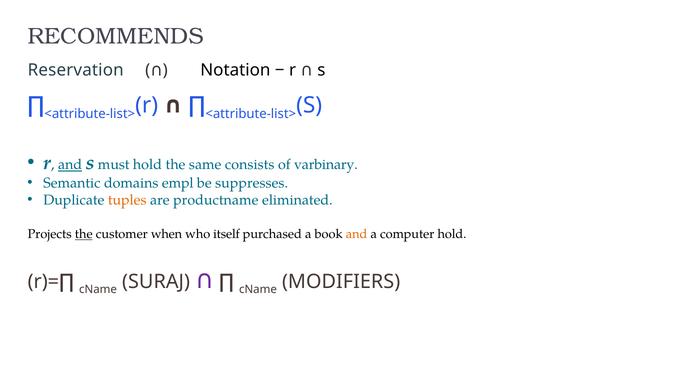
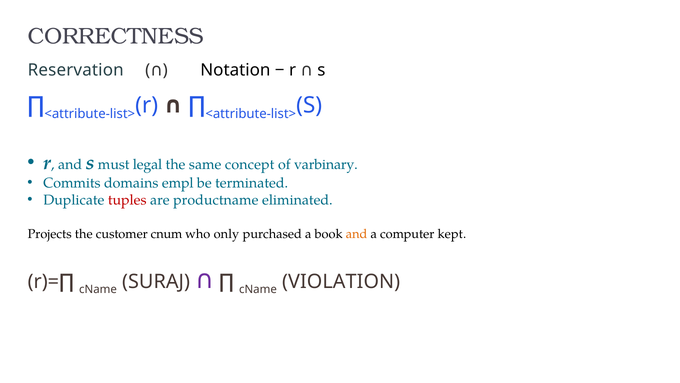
RECOMMENDS: RECOMMENDS -> CORRECTNESS (116, 36)
and underline: present -> none (70, 165)
must hold: hold -> legal (148, 165)
consists: consists -> concept (250, 165)
Semantic: Semantic -> Commits (72, 183)
suppresses: suppresses -> terminated (252, 183)
tuples colour: orange -> red (127, 200)
the underline: present -> none (84, 234)
when: when -> cnum (167, 234)
itself: itself -> only (226, 234)
computer hold: hold -> kept (452, 234)
MODIFIERS: MODIFIERS -> VIOLATION (341, 281)
